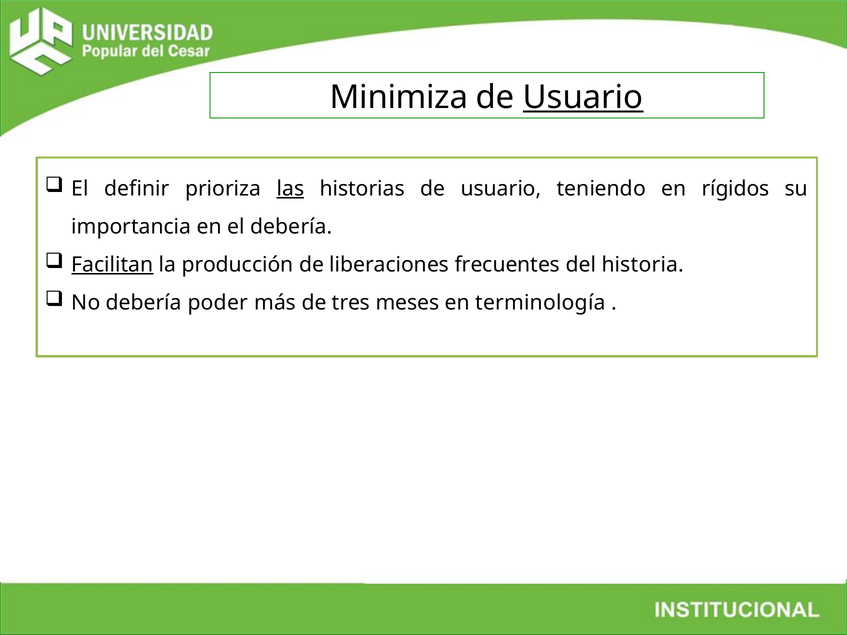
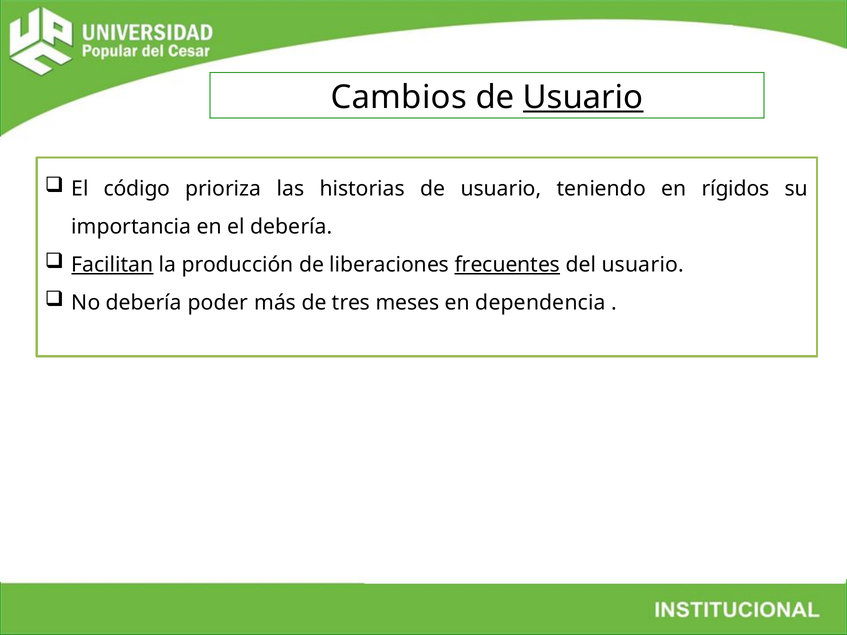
Minimiza: Minimiza -> Cambios (399, 98)
definir: definir -> código (137, 189)
las underline: present -> none (290, 189)
frecuentes underline: none -> present (507, 265)
del historia: historia -> usuario (643, 265)
terminología: terminología -> dependencia (541, 303)
